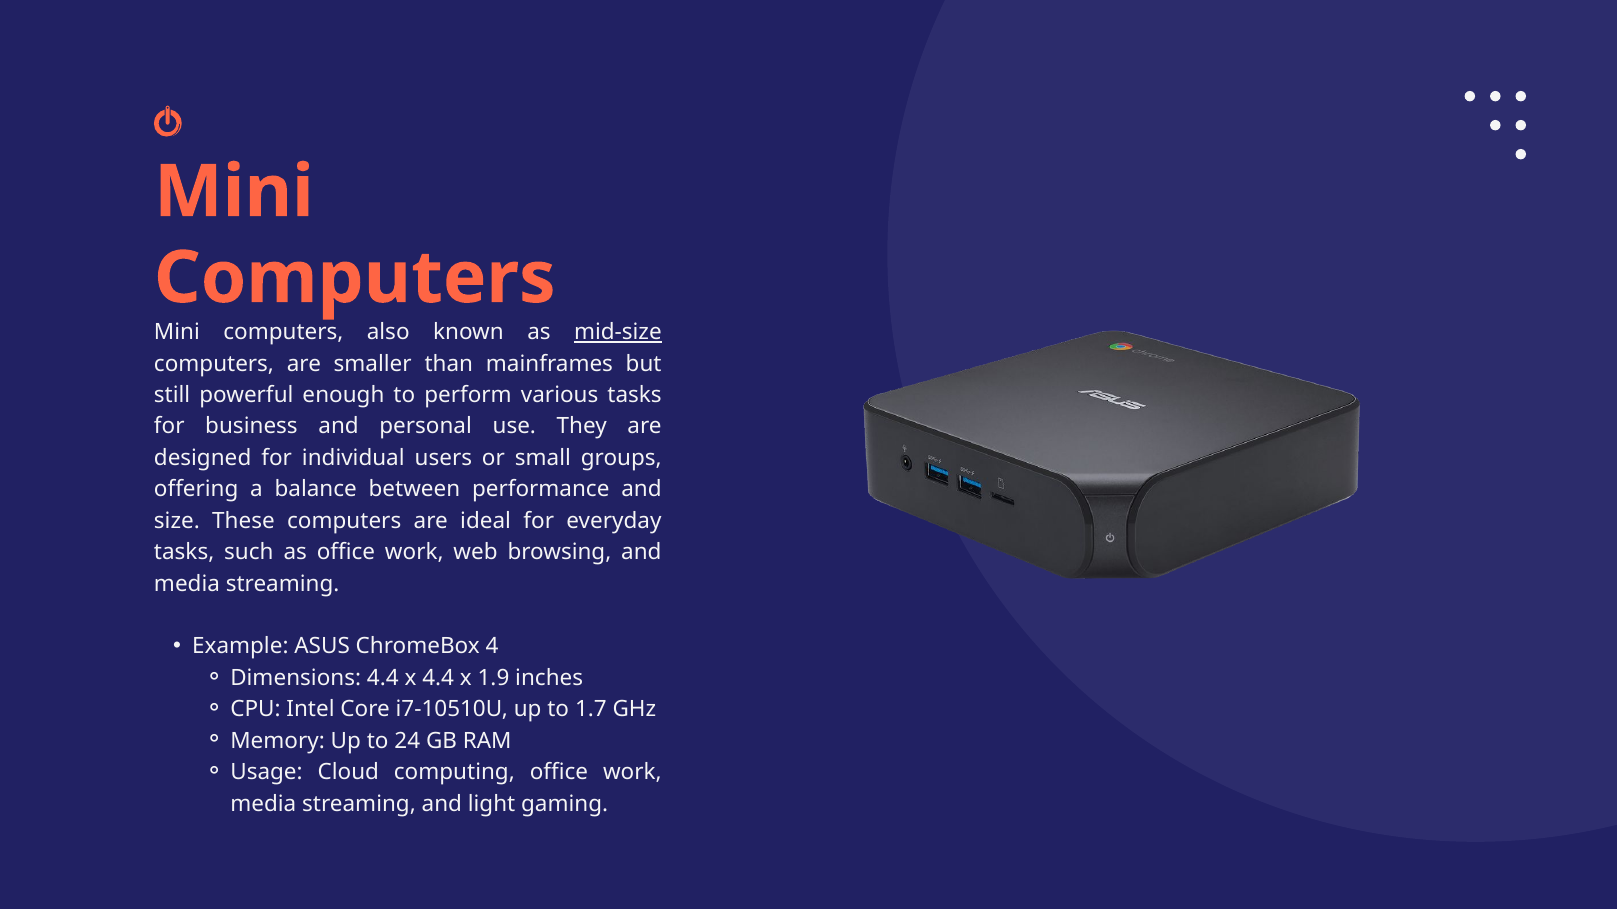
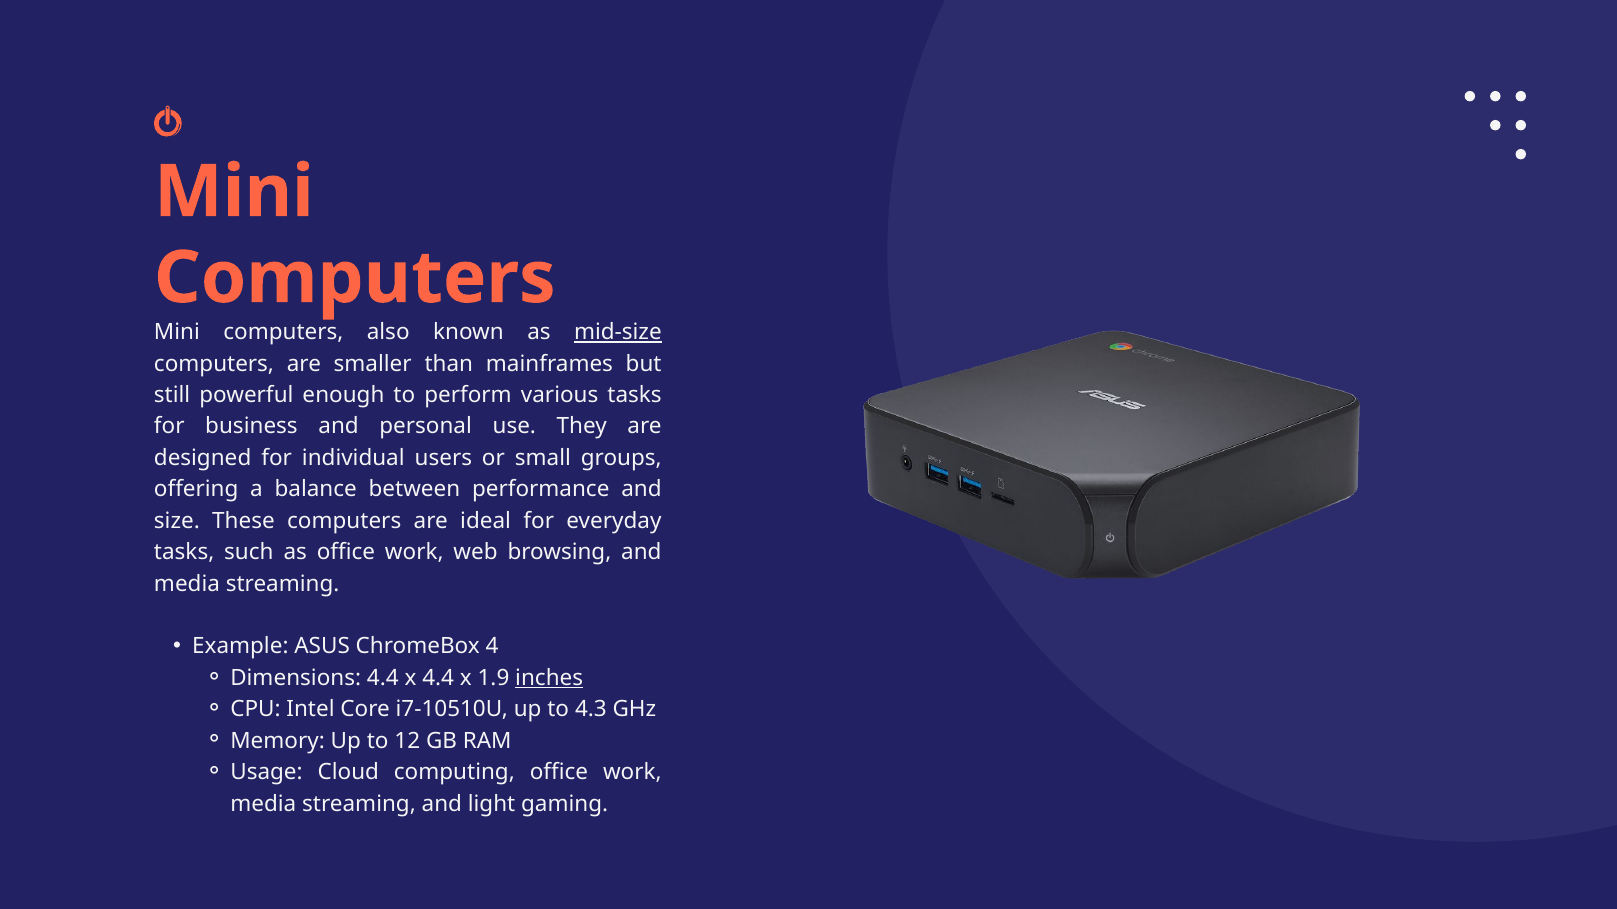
inches underline: none -> present (549, 678)
1.7: 1.7 -> 4.3 (591, 710)
24: 24 -> 12 (407, 741)
